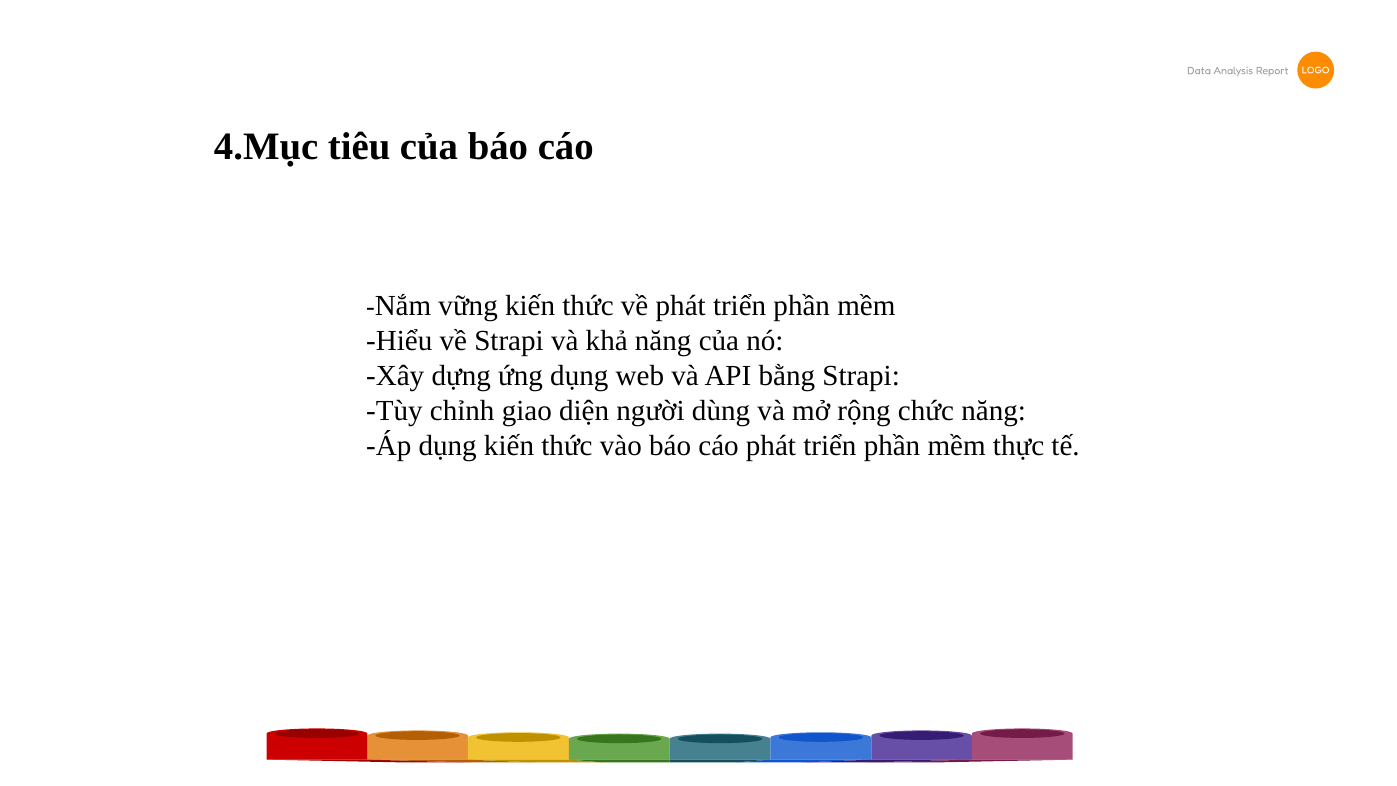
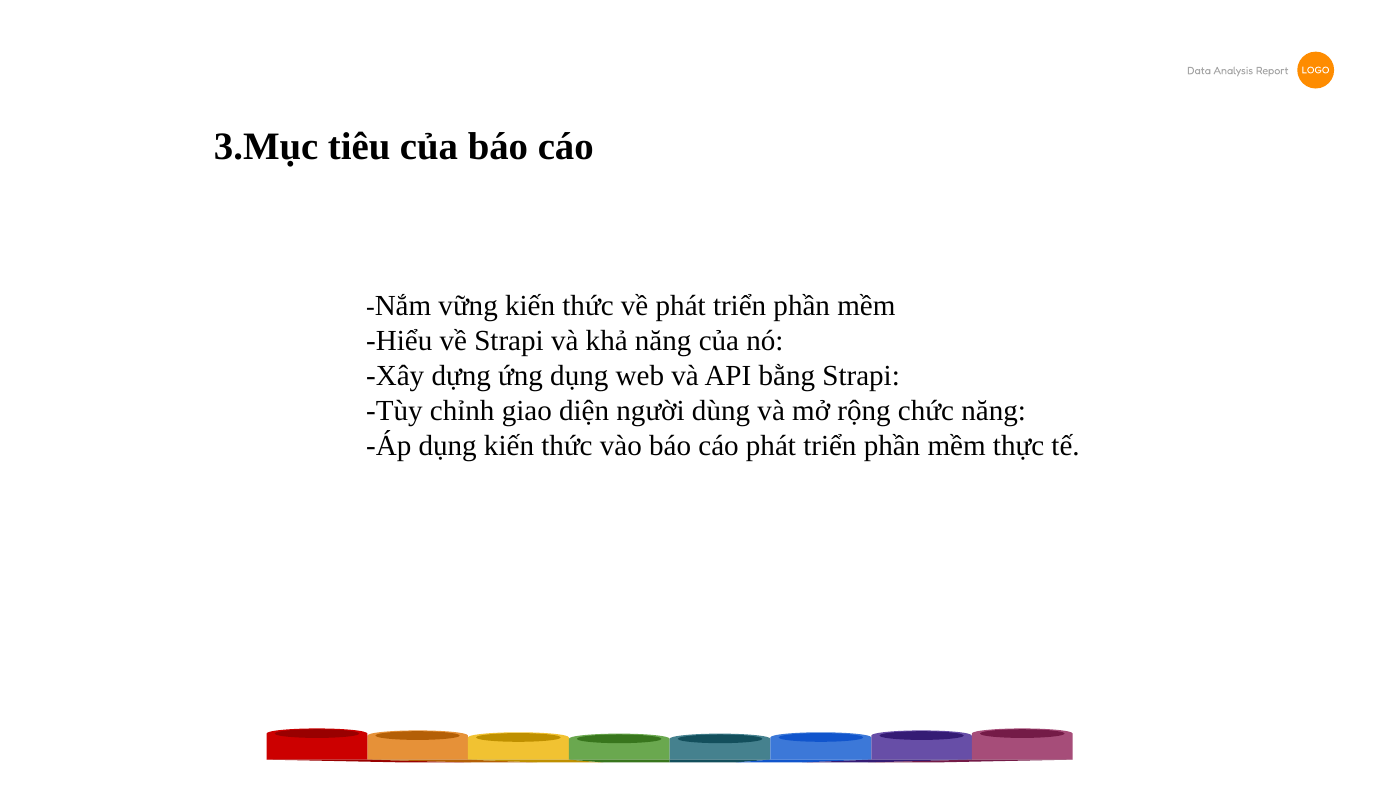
4.Mục: 4.Mục -> 3.Mục (266, 147)
